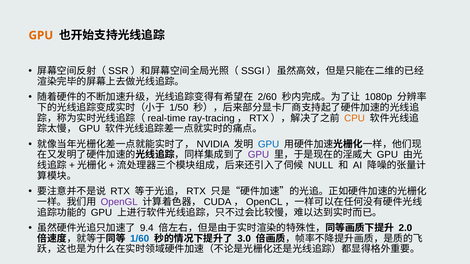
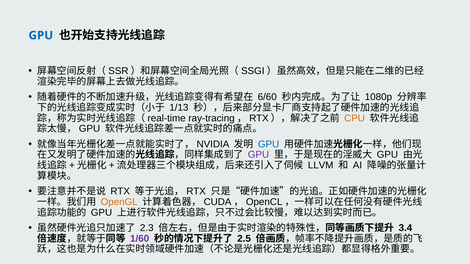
GPU colour: orange -> blue (41, 35)
2/60: 2/60 -> 6/60 (267, 97)
1/50: 1/50 -> 1/13 (179, 108)
NULL: NULL -> LLVM (321, 166)
OpenGL colour: purple -> orange (119, 202)
9.4: 9.4 -> 2.3 (147, 228)
2.0: 2.0 -> 3.4 (405, 228)
1/60 colour: blue -> purple (140, 239)
3.0: 3.0 -> 2.5 (244, 239)
